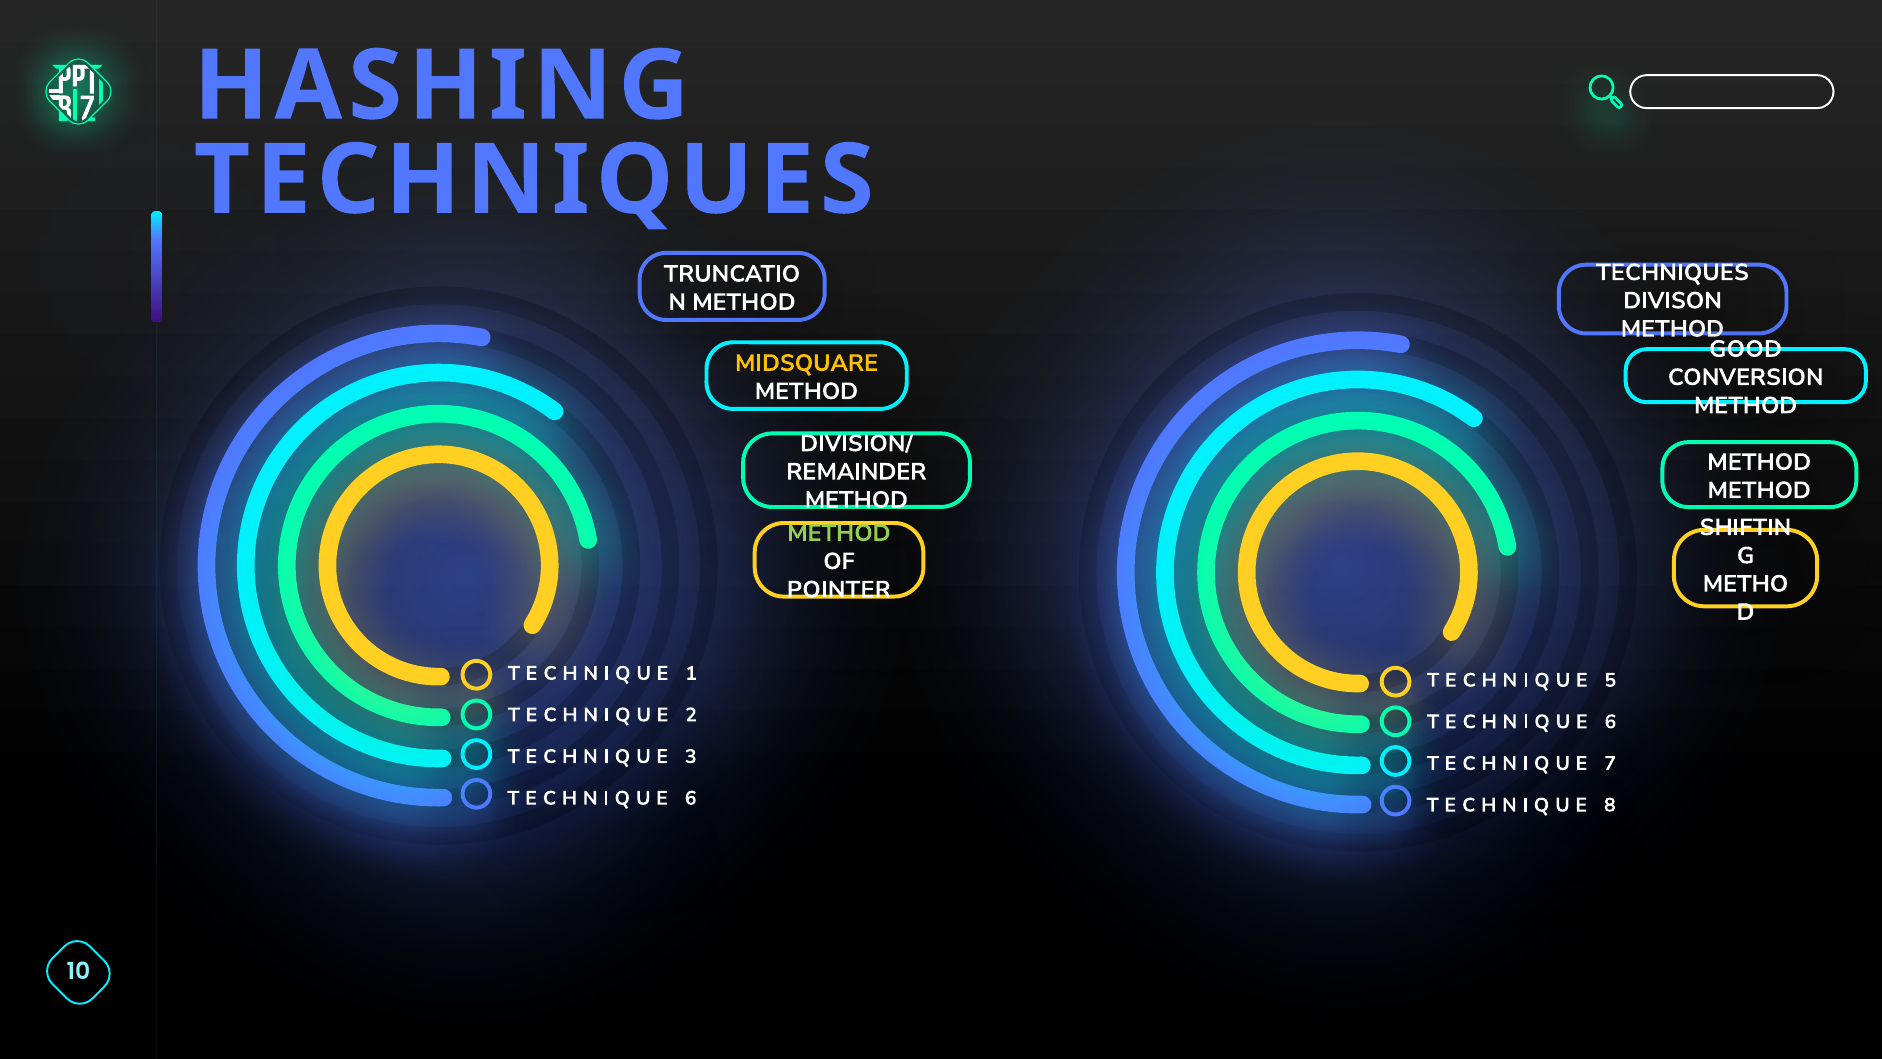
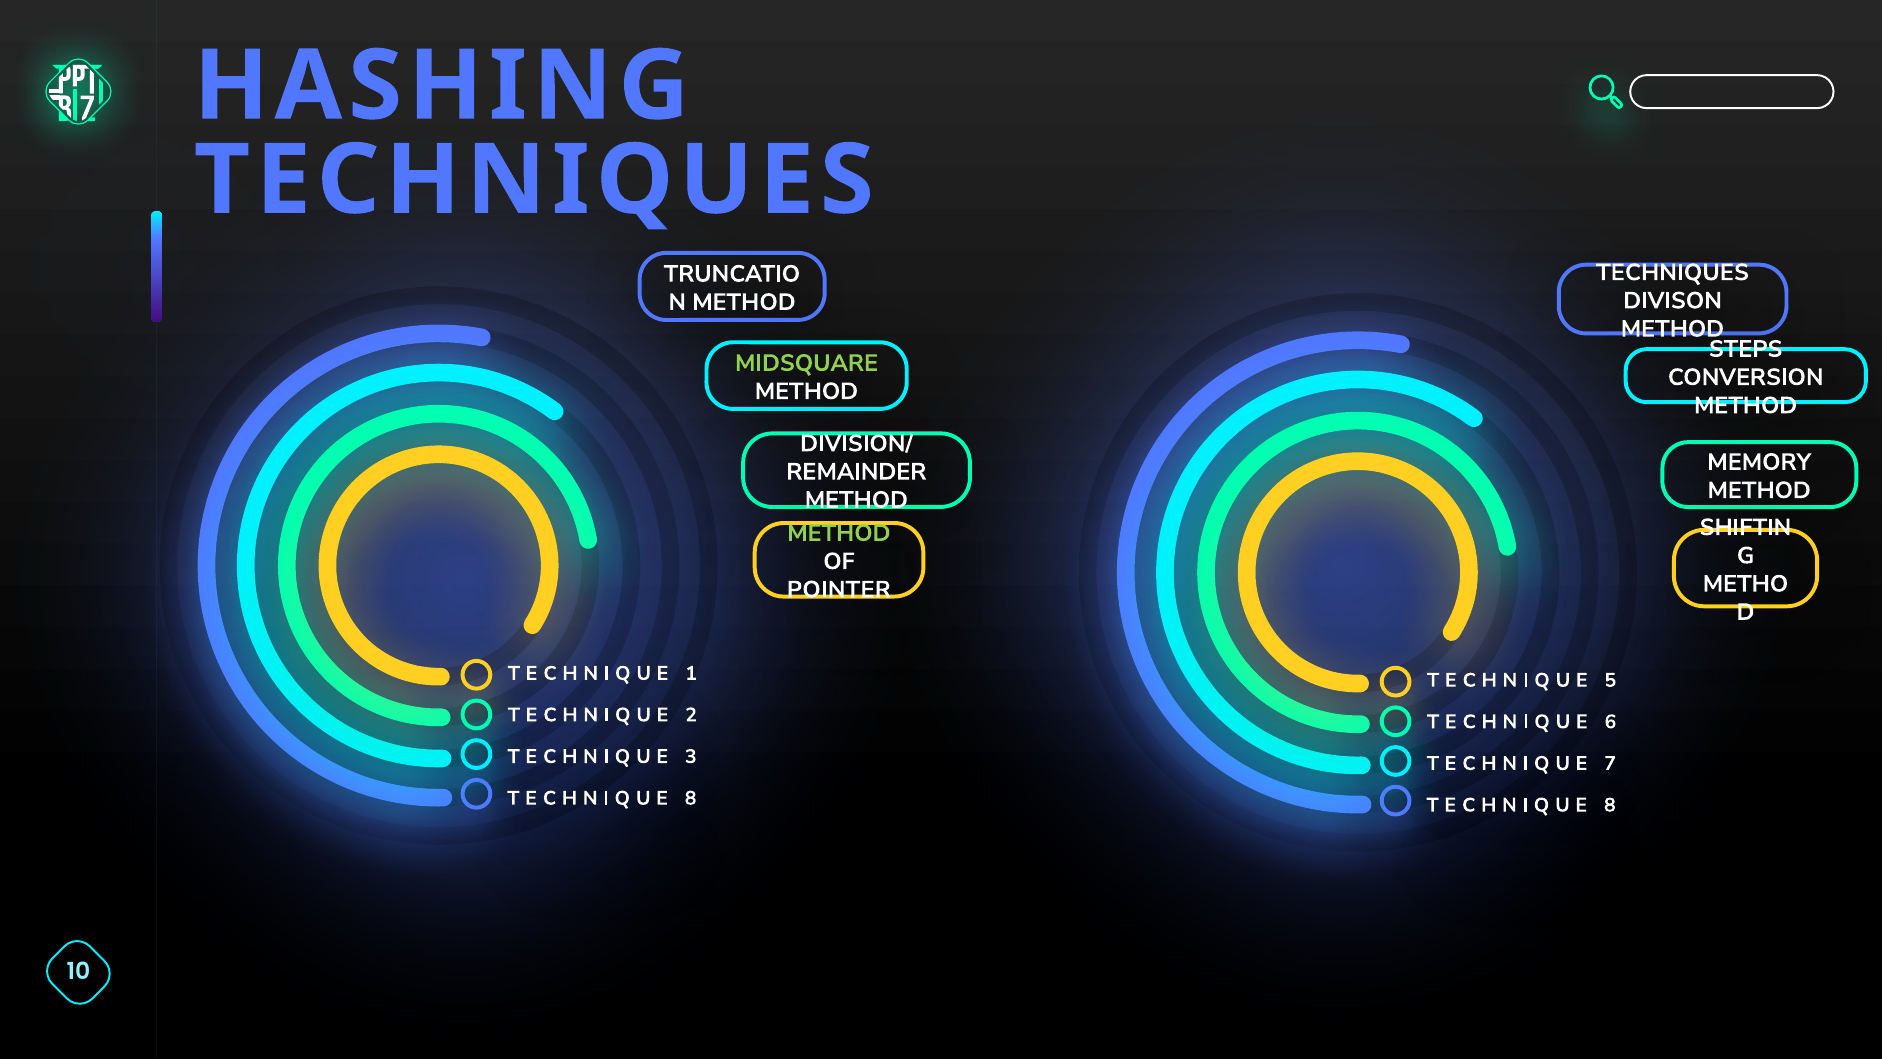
GOOD: GOOD -> STEPS (1746, 349)
MIDSQUARE colour: yellow -> light green (807, 363)
METHOD: METHOD -> MEMORY (1759, 462)
6: 6 -> 8 (691, 798)
